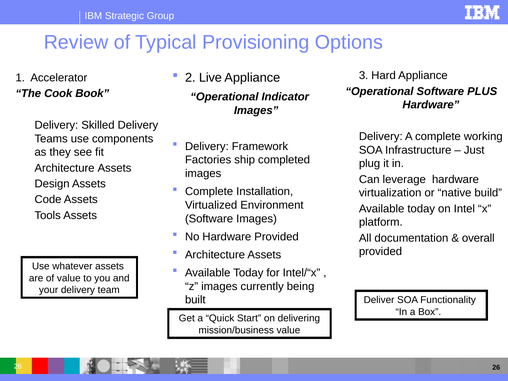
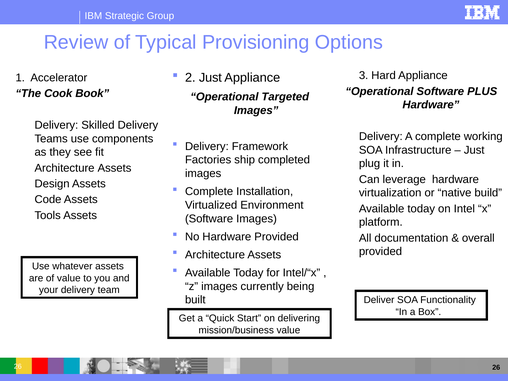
2 Live: Live -> Just (210, 78)
Indicator: Indicator -> Targeted (285, 97)
